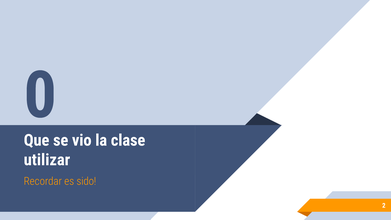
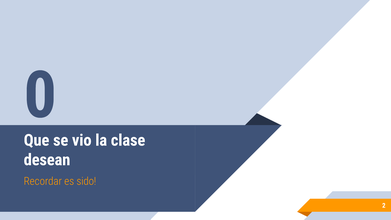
utilizar: utilizar -> desean (47, 160)
